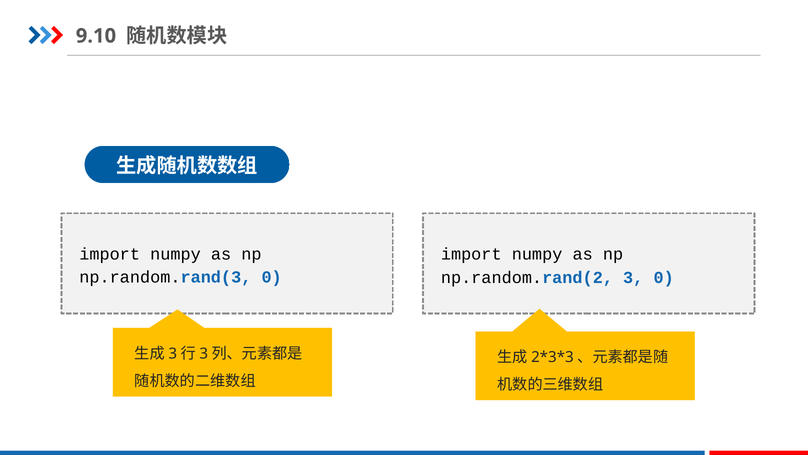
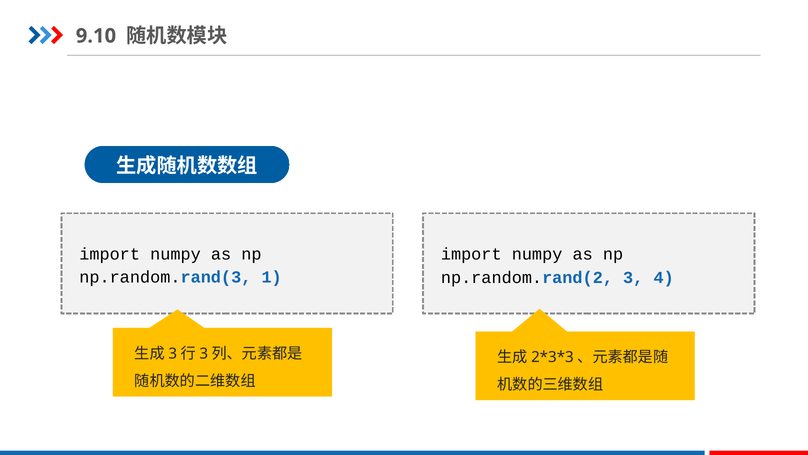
np.random.rand(3 0: 0 -> 1 (272, 277)
3 0: 0 -> 4 (664, 277)
